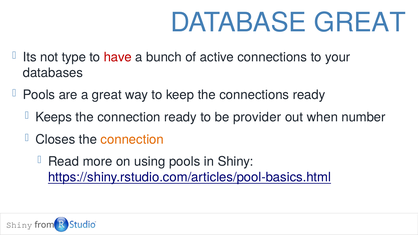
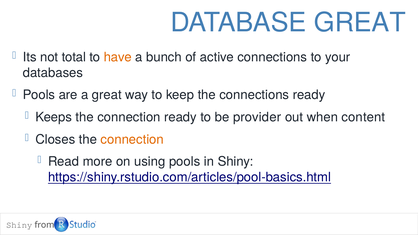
type: type -> total (74, 57)
have colour: red -> orange (118, 57)
number: number -> content (363, 117)
